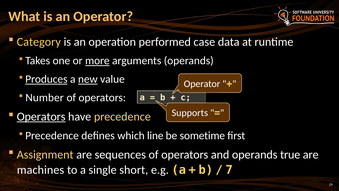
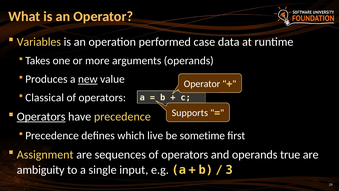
Category: Category -> Variables (39, 42)
more underline: present -> none (97, 61)
Produces underline: present -> none (46, 79)
Number: Number -> Classical (45, 98)
line: line -> live (155, 135)
machines: machines -> ambiguity (41, 170)
short: short -> input (134, 170)
7: 7 -> 3 (229, 170)
